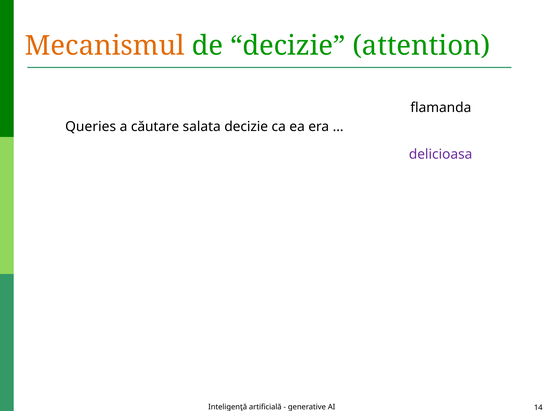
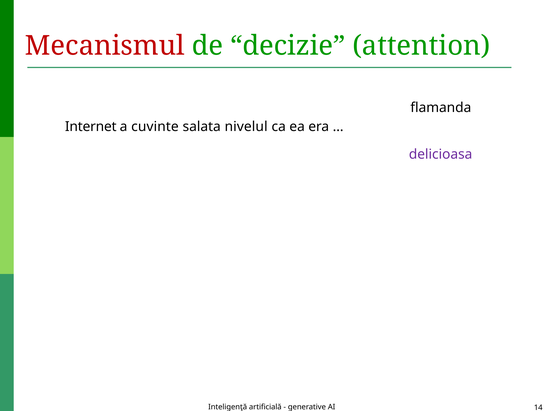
Mecanismul colour: orange -> red (105, 46)
Queries: Queries -> Internet (91, 127)
căutare: căutare -> cuvinte (155, 127)
salata decizie: decizie -> nivelul (246, 127)
